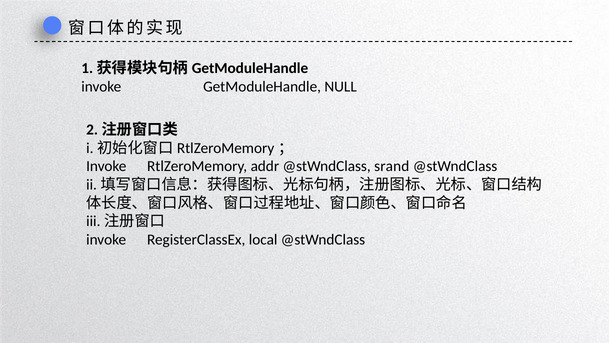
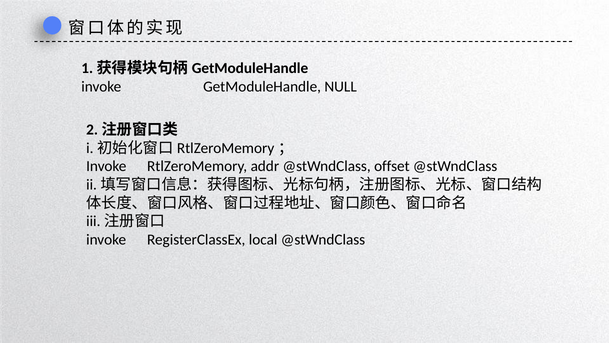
srand: srand -> offset (392, 166)
